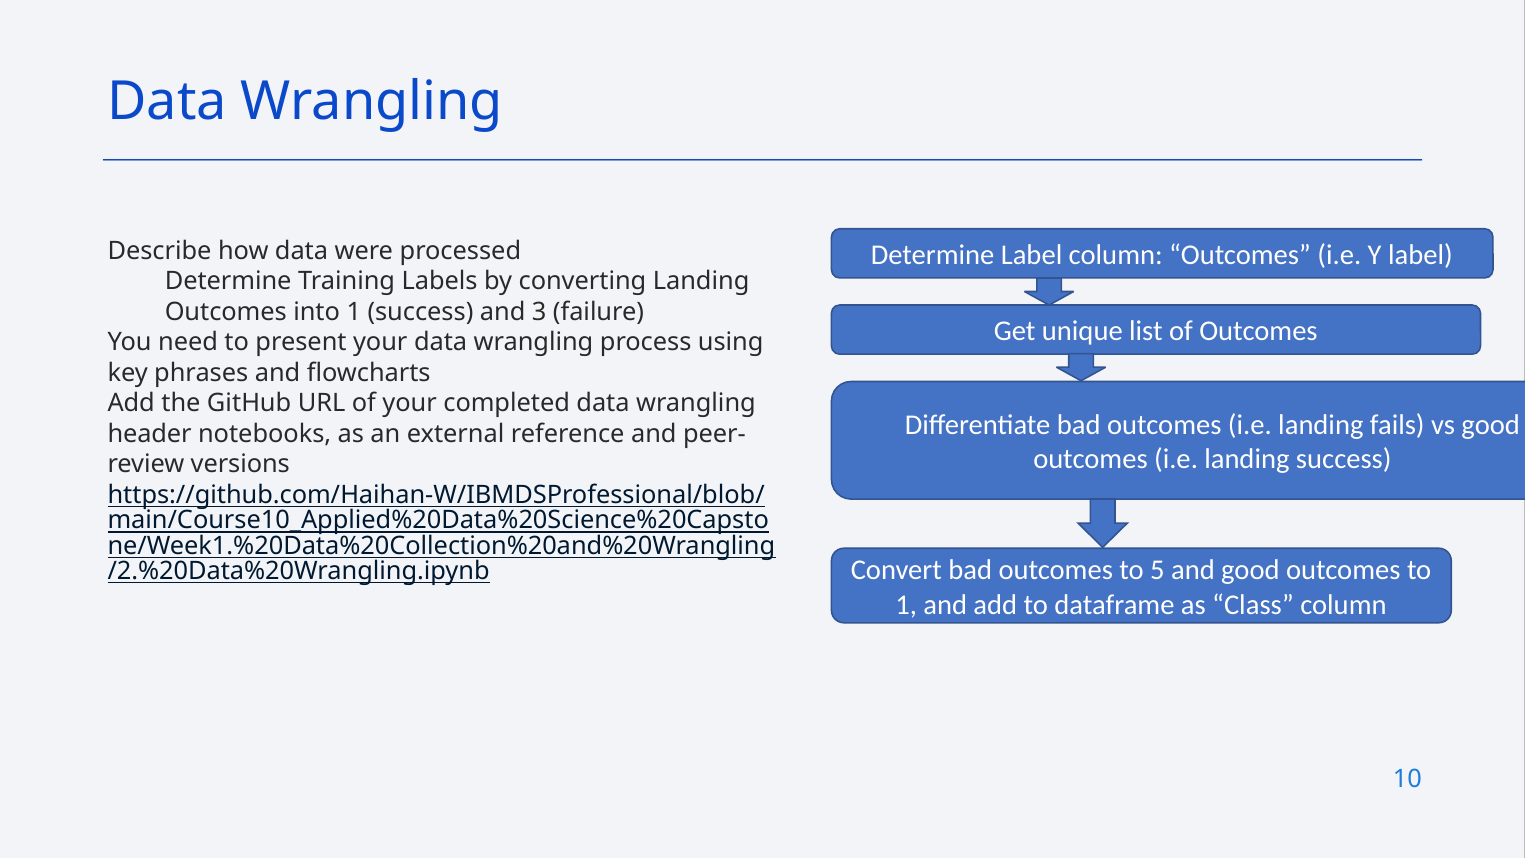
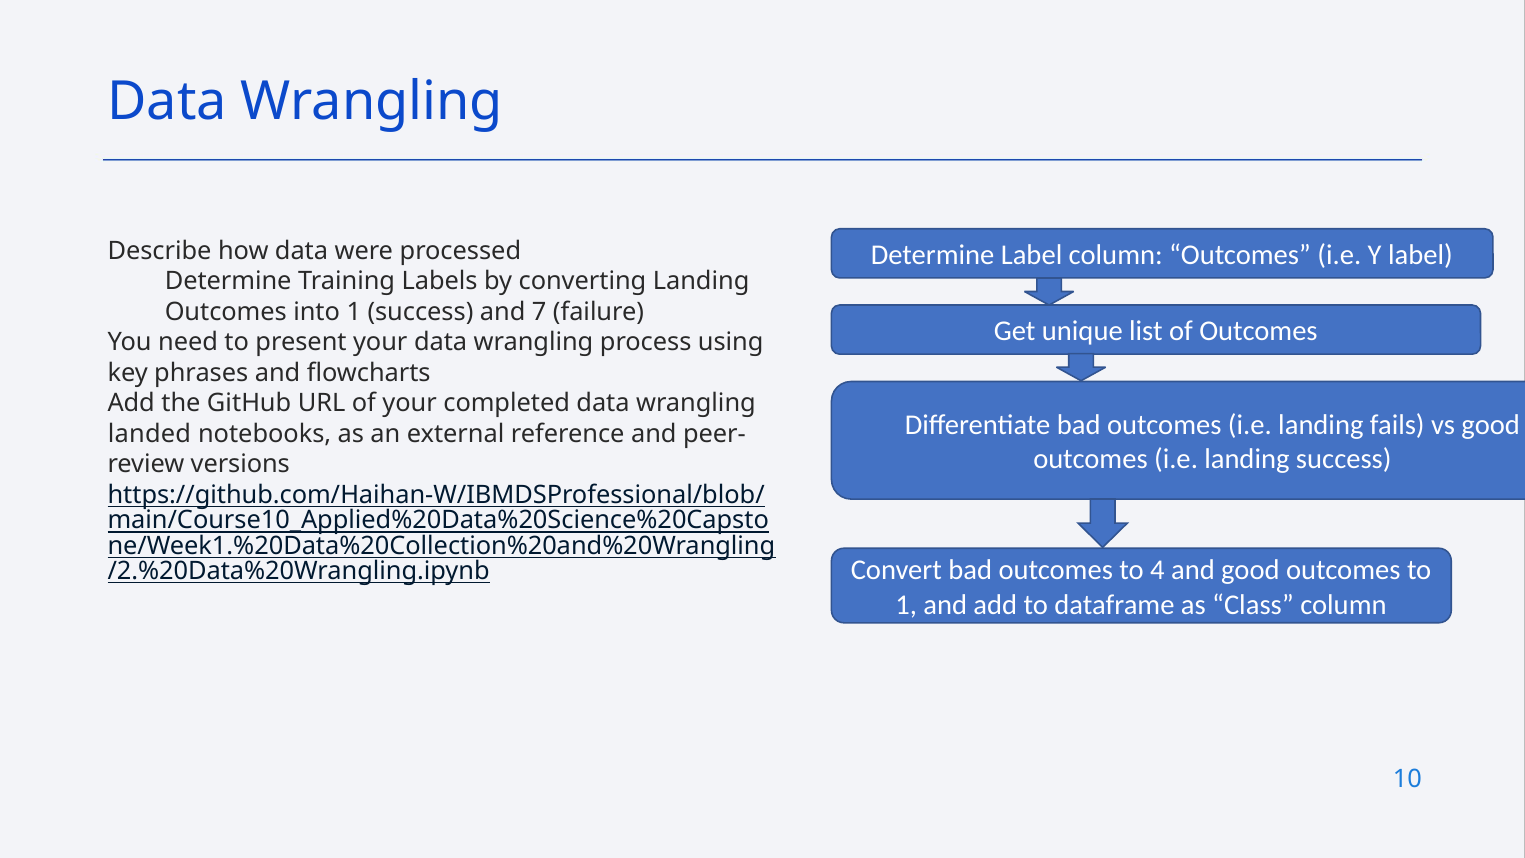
3: 3 -> 7 (539, 312)
header: header -> landed (149, 434)
5: 5 -> 4 (1157, 570)
